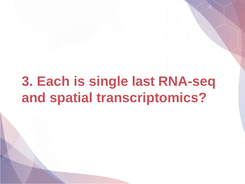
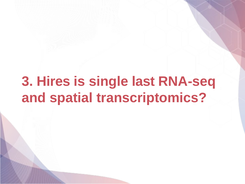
Each: Each -> Hires (53, 81)
